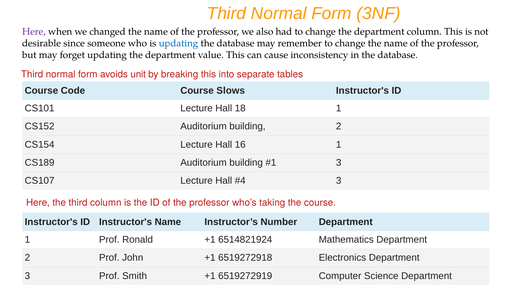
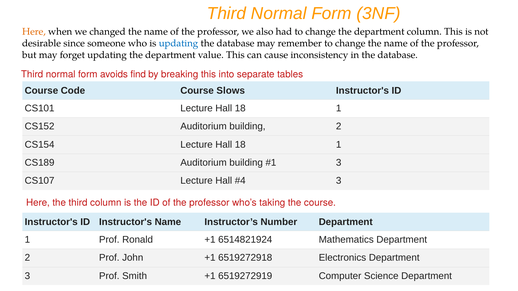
Here colour: purple -> orange (34, 32)
unit: unit -> find (138, 75)
CS154 Lecture Hall 16: 16 -> 18 (240, 145)
